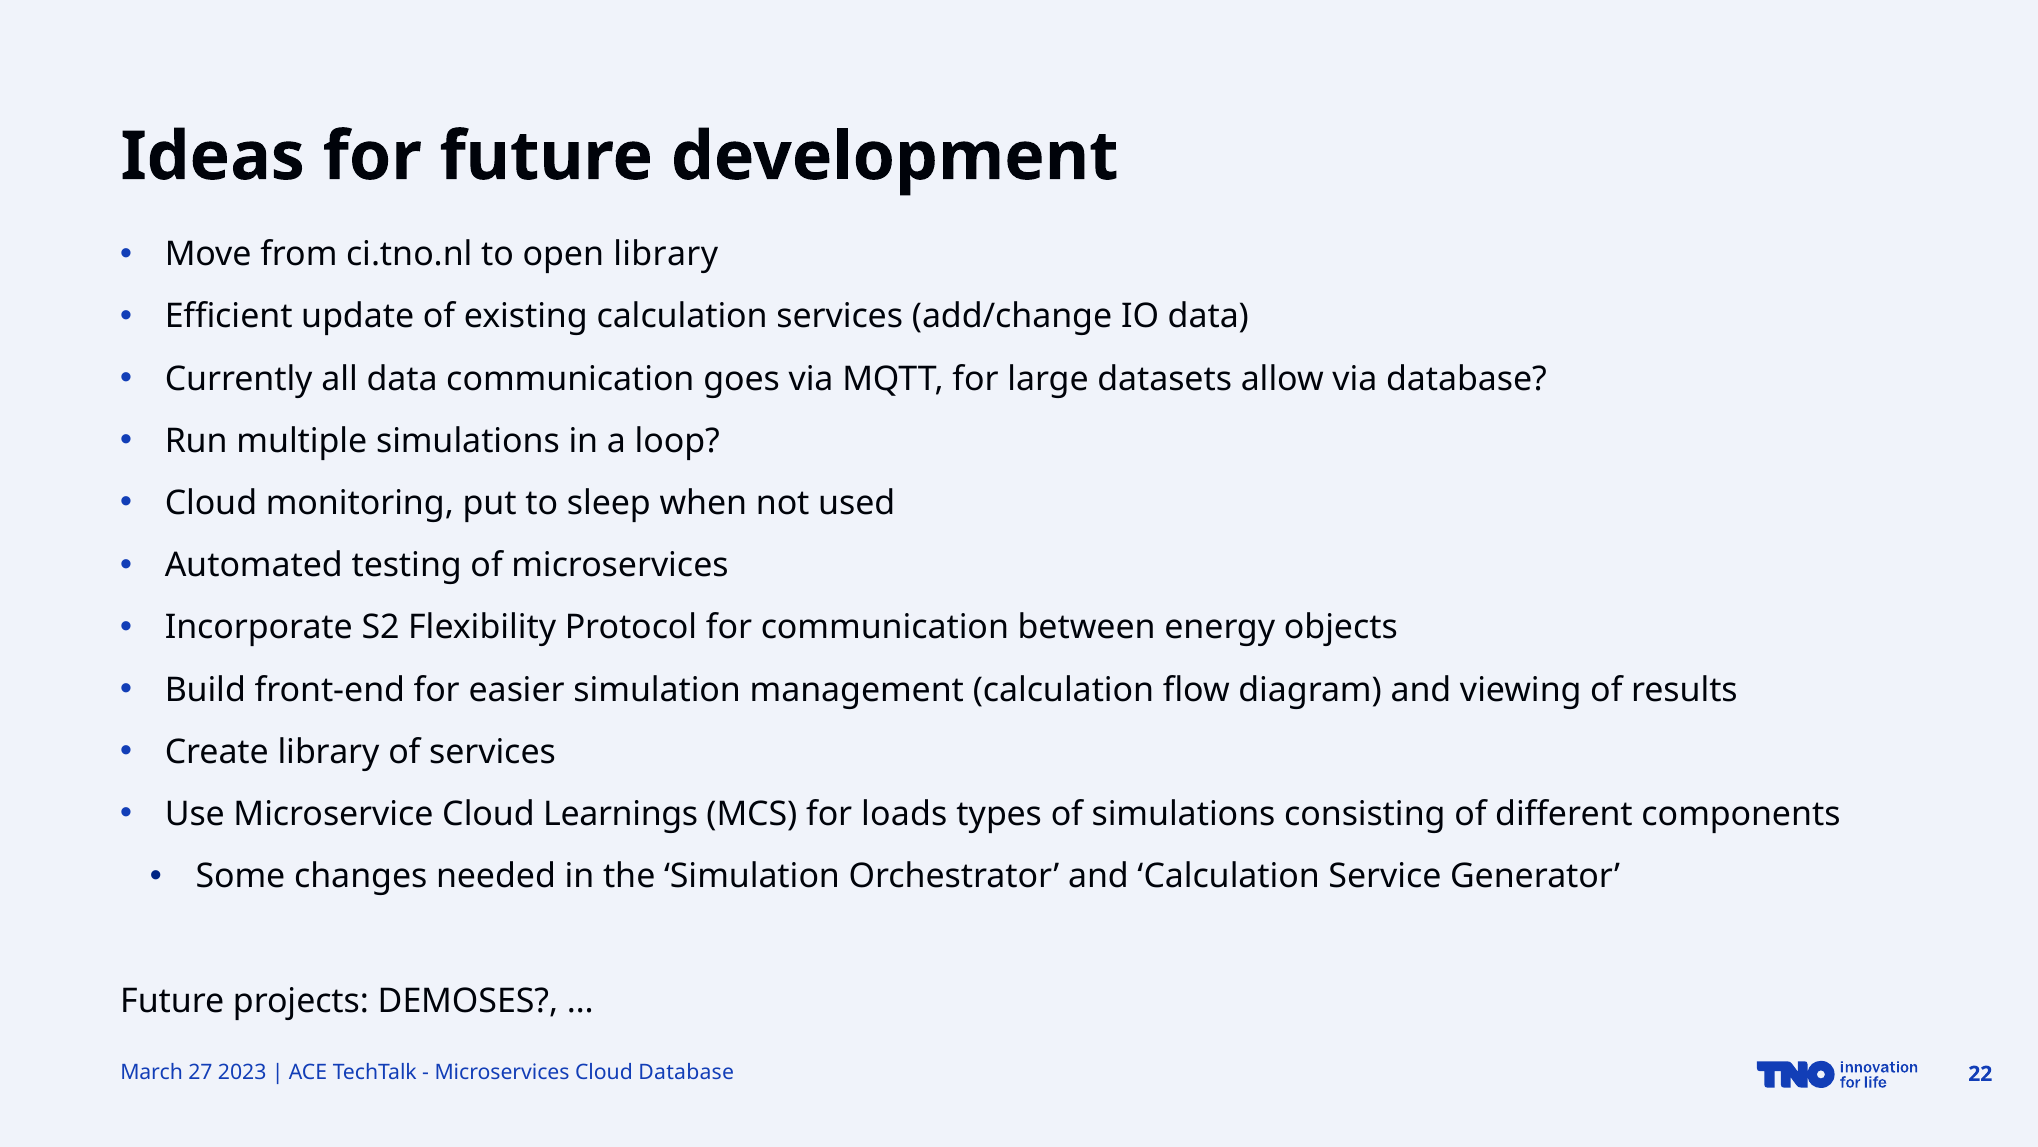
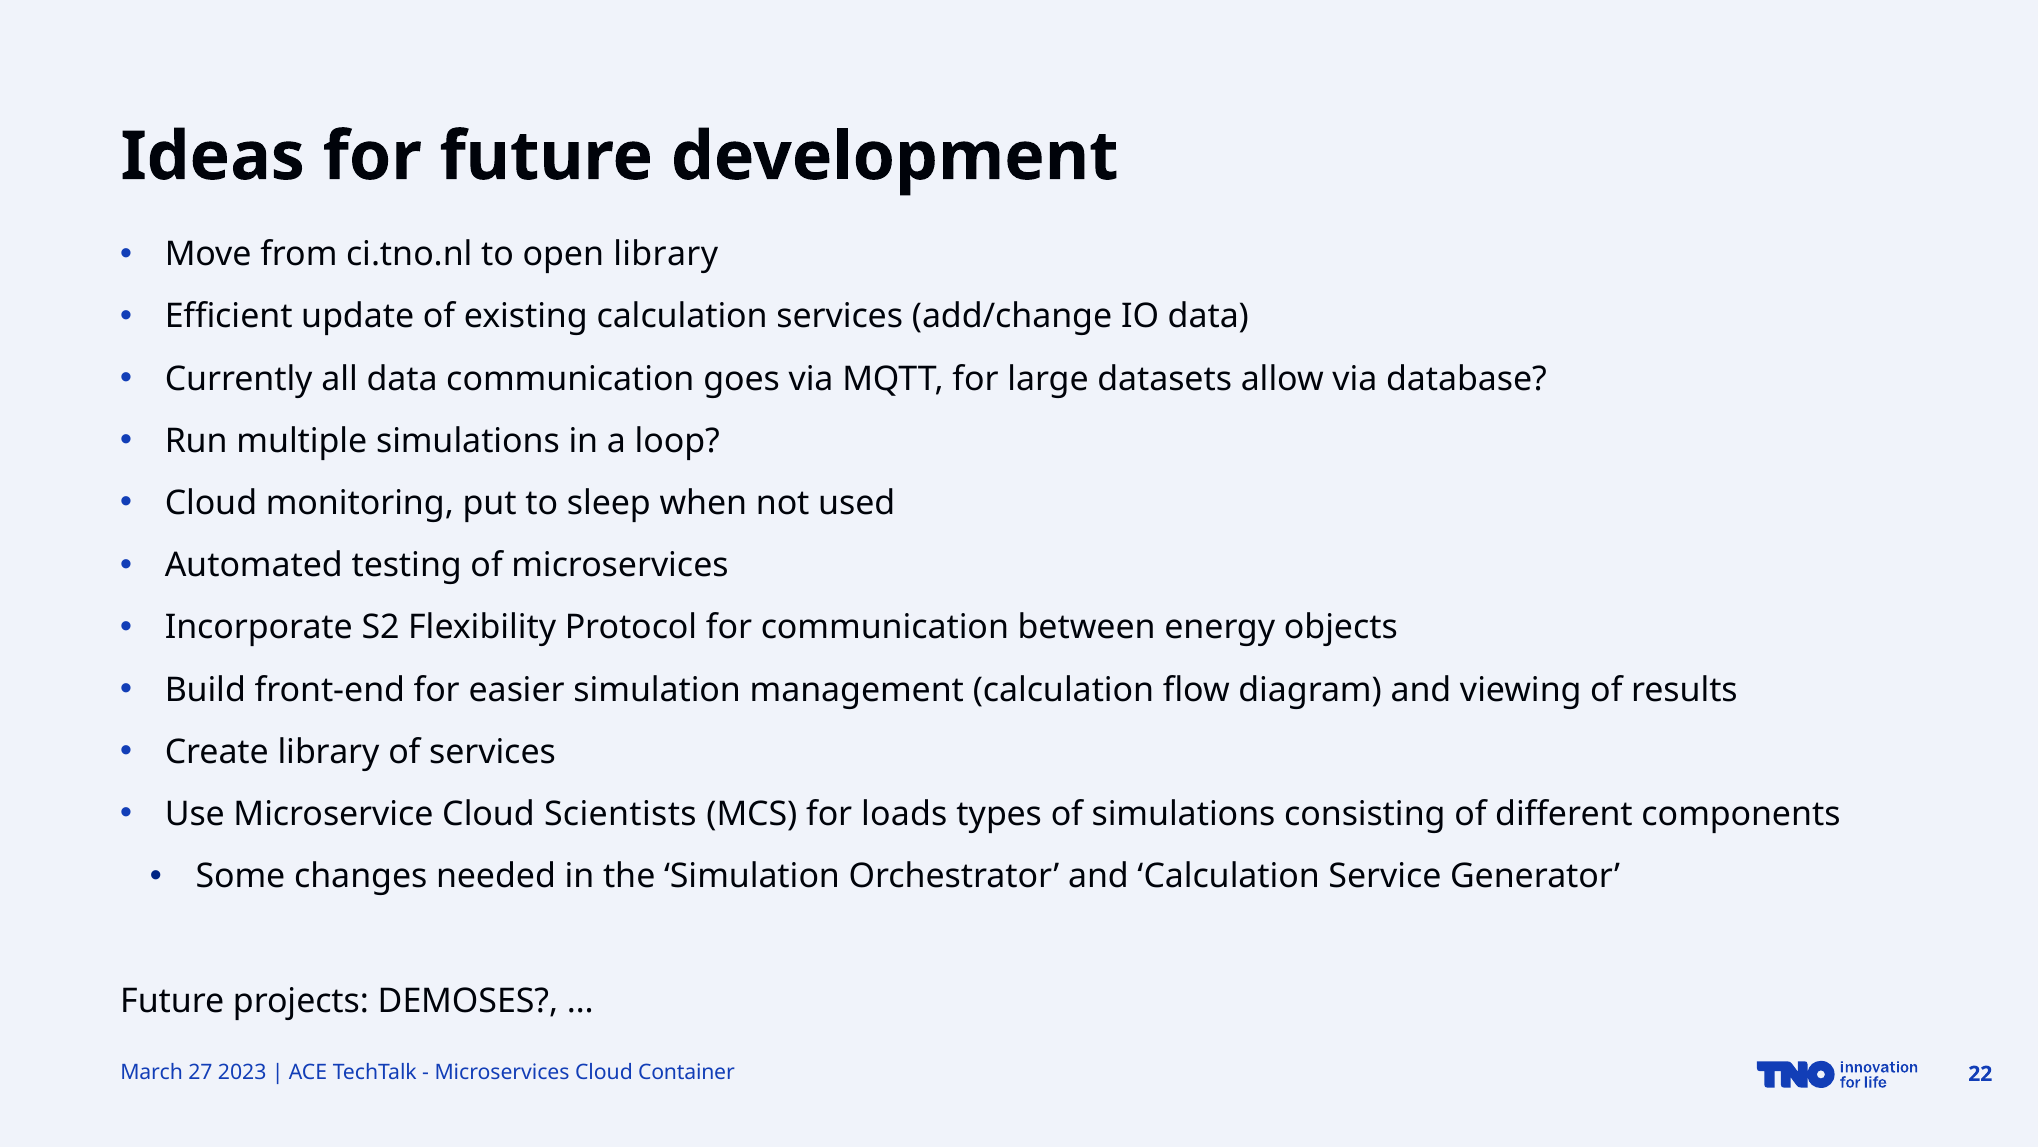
Learnings: Learnings -> Scientists (620, 814)
Cloud Database: Database -> Container (686, 1072)
